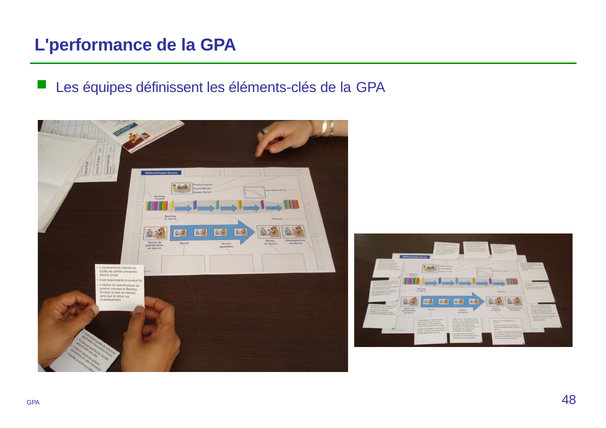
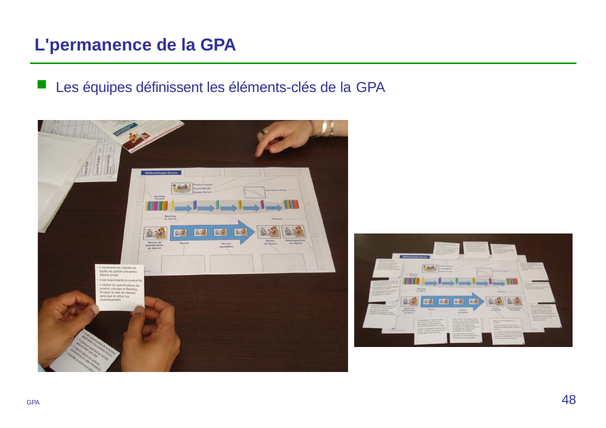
L'performance: L'performance -> L'permanence (93, 45)
